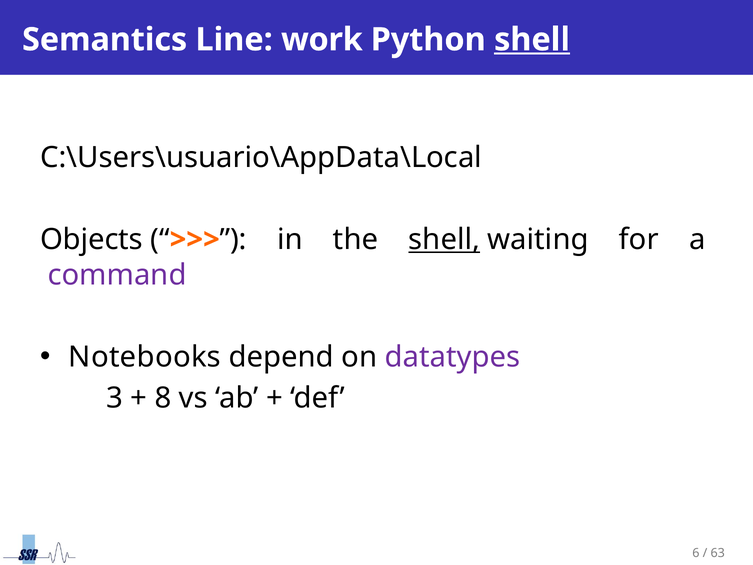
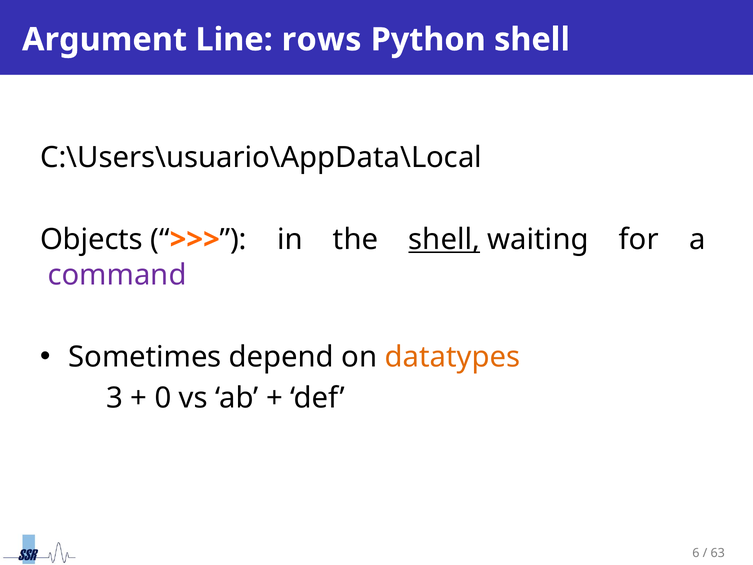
Semantics: Semantics -> Argument (105, 40)
work: work -> rows (322, 40)
shell underline: present -> none (532, 40)
Notebooks: Notebooks -> Sometimes (145, 357)
datatypes colour: purple -> orange (453, 357)
8: 8 -> 0 (163, 398)
